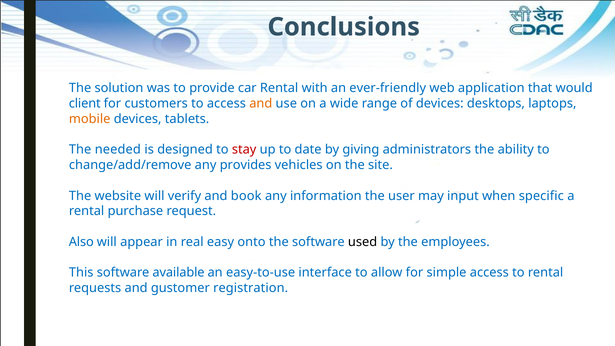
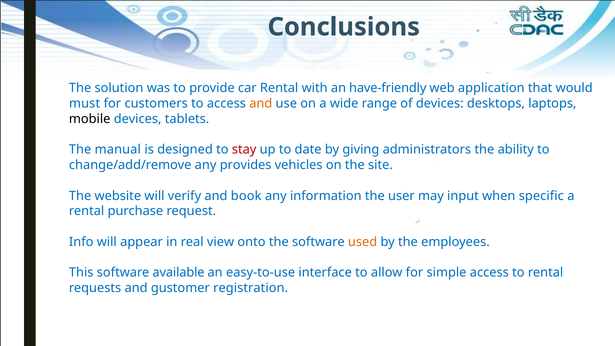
ever-friendly: ever-friendly -> have-friendly (388, 88)
client: client -> must (85, 103)
mobile colour: orange -> black (90, 119)
needed: needed -> manual (118, 150)
Also: Also -> Info (81, 242)
easy: easy -> view (221, 242)
used colour: black -> orange (363, 242)
